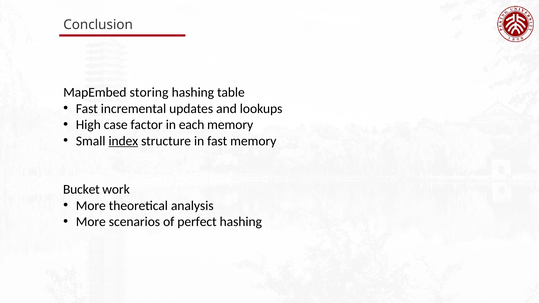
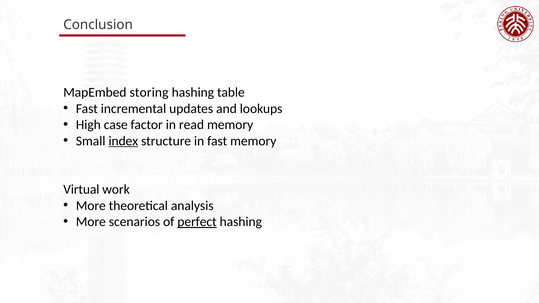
each: each -> read (192, 125)
Bucket: Bucket -> Virtual (81, 190)
perfect underline: none -> present (197, 222)
